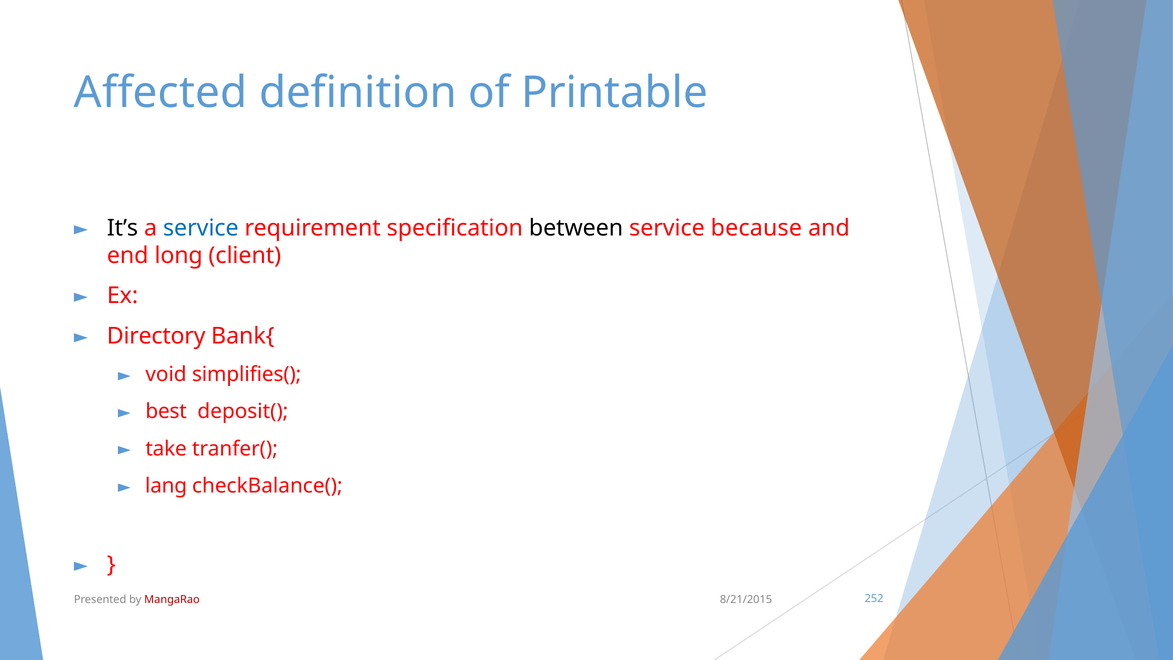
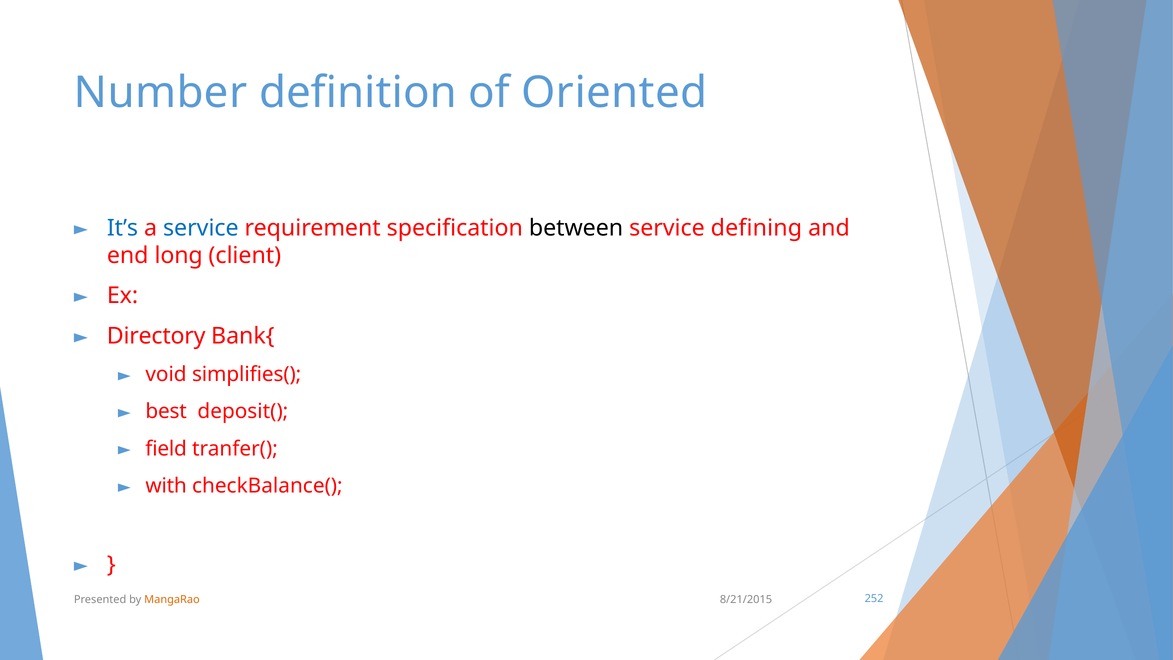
Affected: Affected -> Number (161, 93)
Printable: Printable -> Oriented (614, 93)
It’s colour: black -> blue (123, 228)
because: because -> defining (756, 228)
take: take -> field (166, 449)
lang: lang -> with (166, 486)
MangaRao colour: red -> orange (172, 600)
